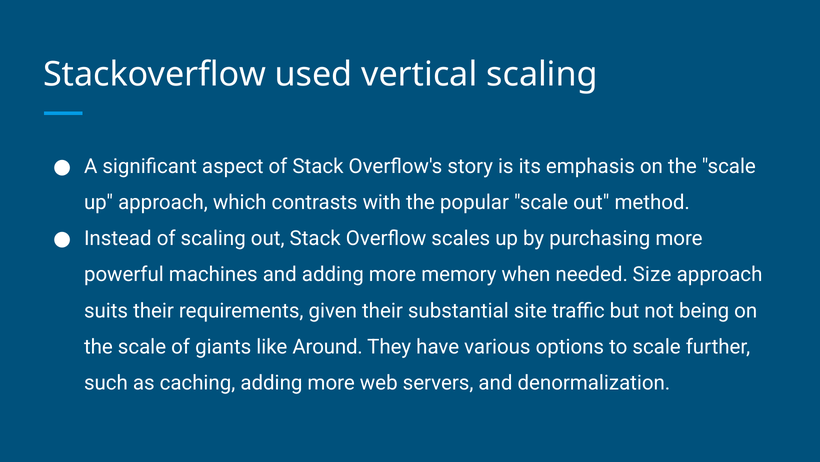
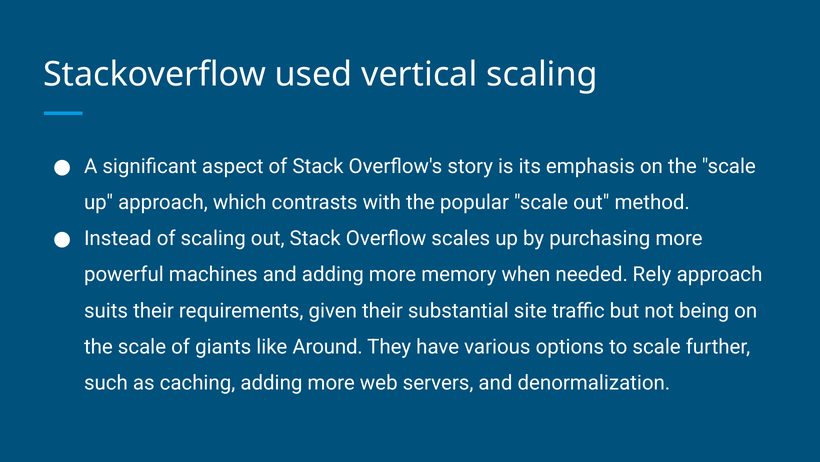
Size: Size -> Rely (652, 274)
